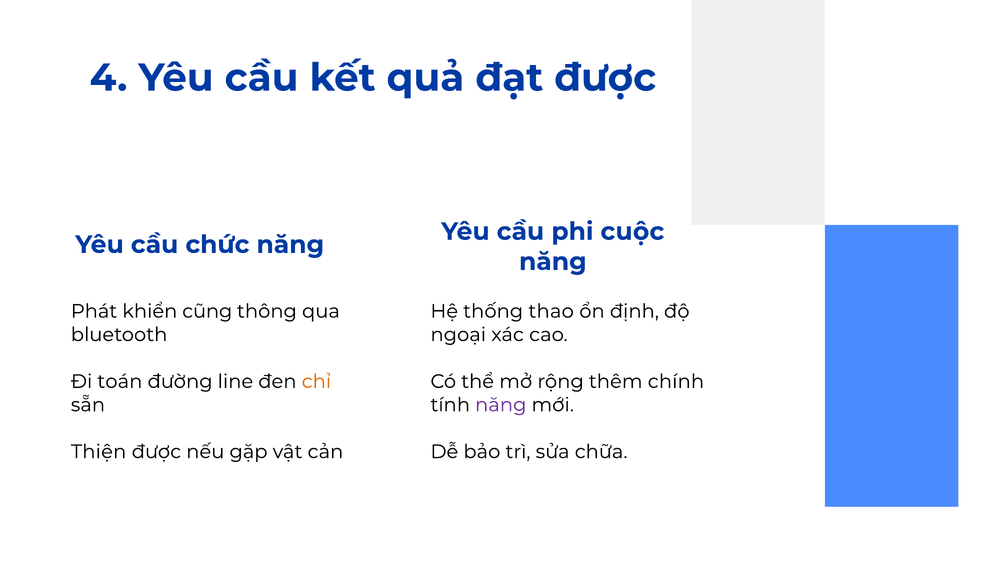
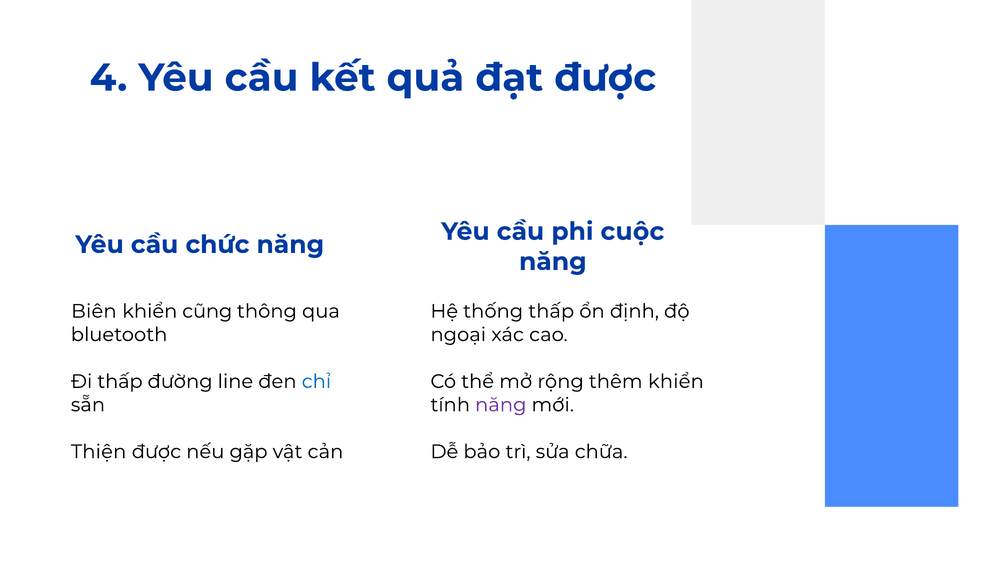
Phát: Phát -> Biên (94, 311)
thống thao: thao -> thấp (551, 311)
Đi toán: toán -> thấp (120, 382)
chỉ colour: orange -> blue (316, 382)
thêm chính: chính -> khiển (676, 382)
